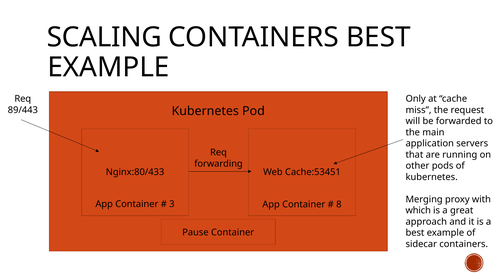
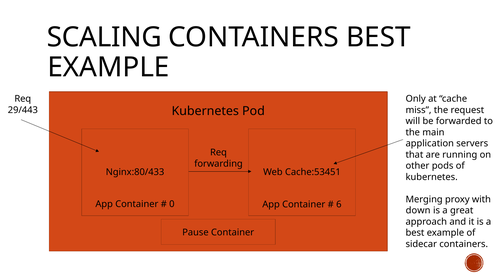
89/443: 89/443 -> 29/443 (23, 110)
3: 3 -> 0 (172, 204)
8: 8 -> 6 (339, 205)
which: which -> down (418, 211)
